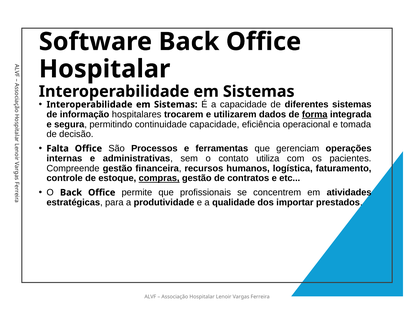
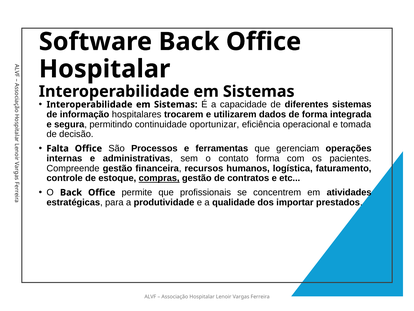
forma underline: present -> none (315, 114)
continuidade capacidade: capacidade -> oportunizar (214, 124)
contato utiliza: utiliza -> forma (268, 158)
